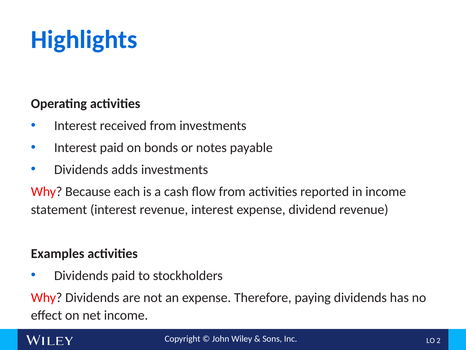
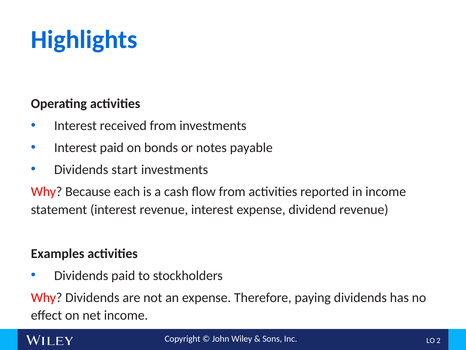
adds: adds -> start (125, 169)
